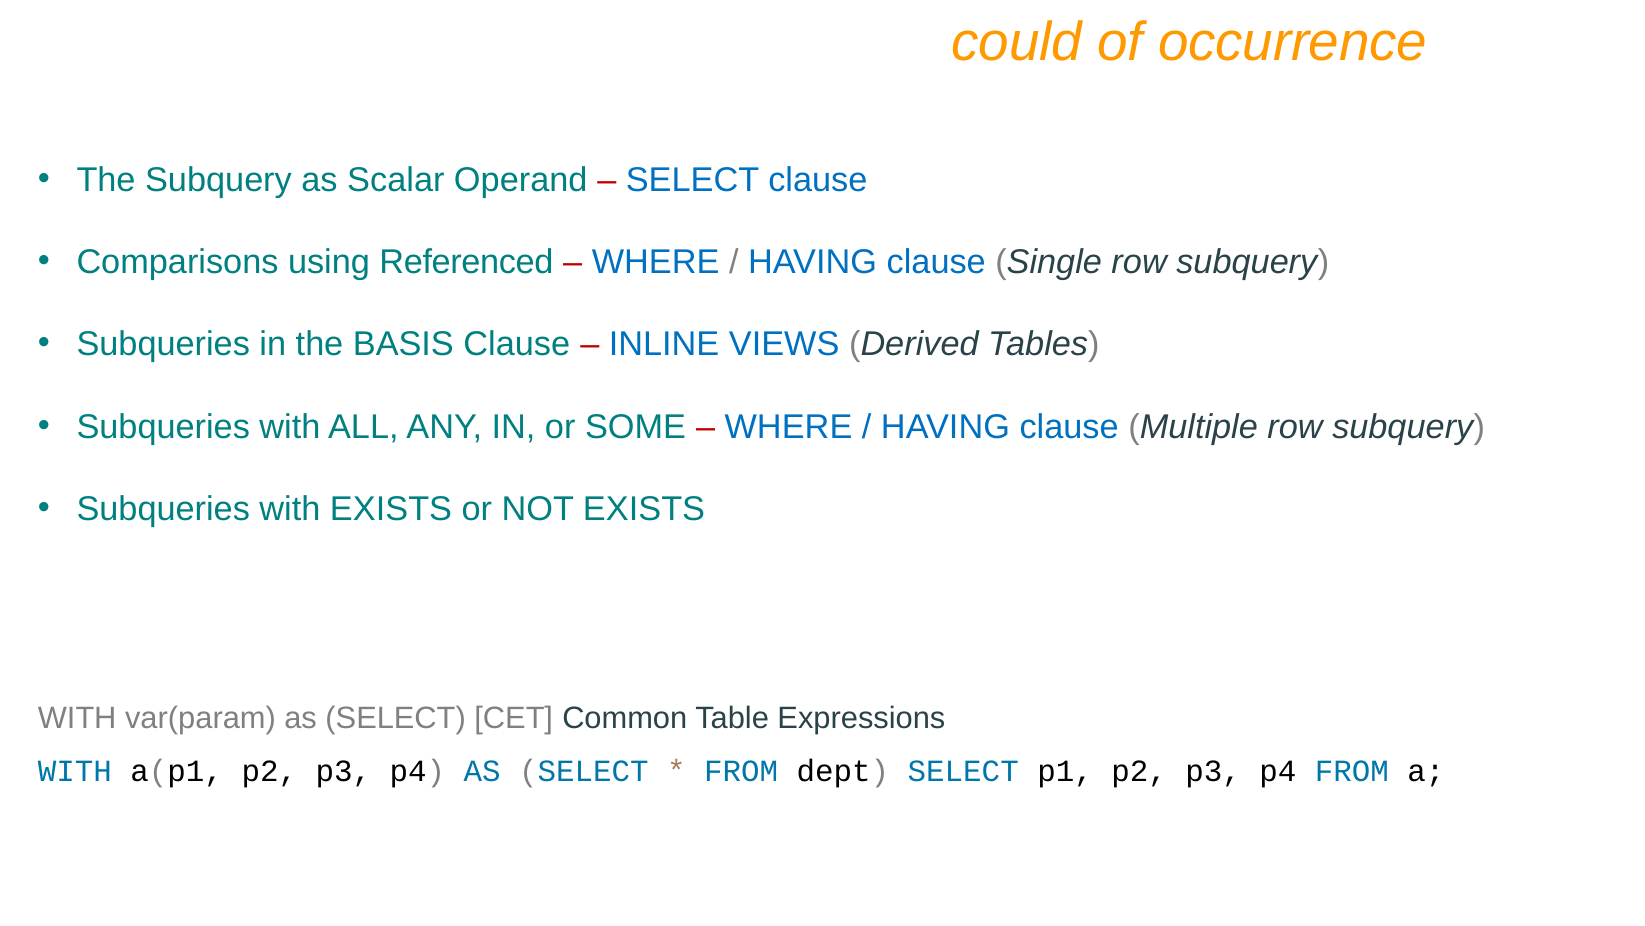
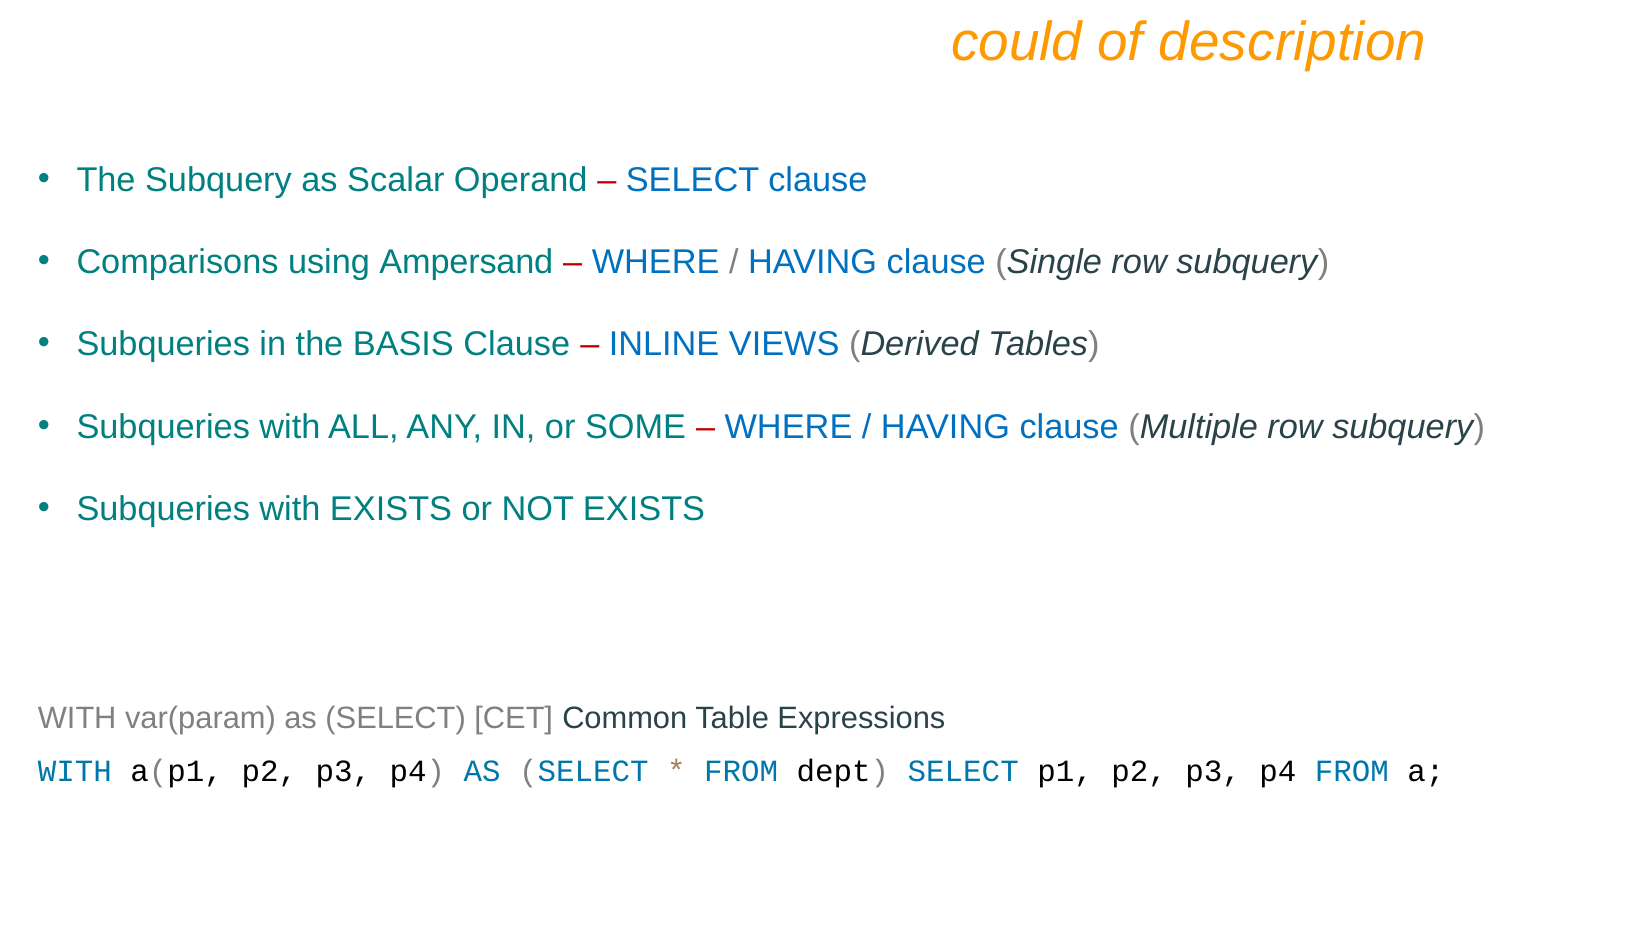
occurrence: occurrence -> description (1292, 43)
Referenced: Referenced -> Ampersand (466, 262)
